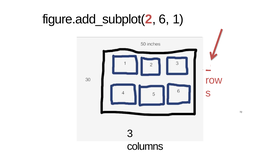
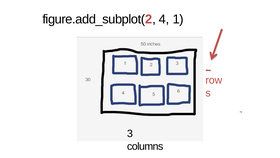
6: 6 -> 4 (164, 19)
